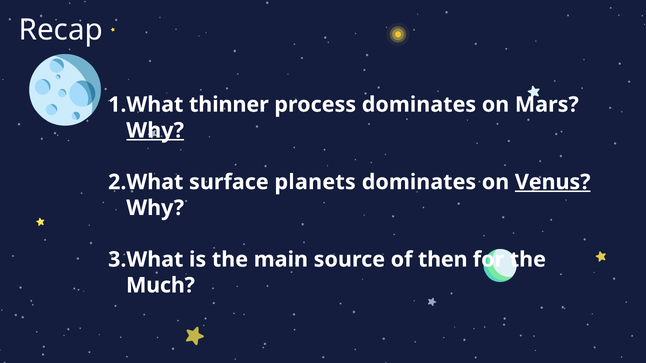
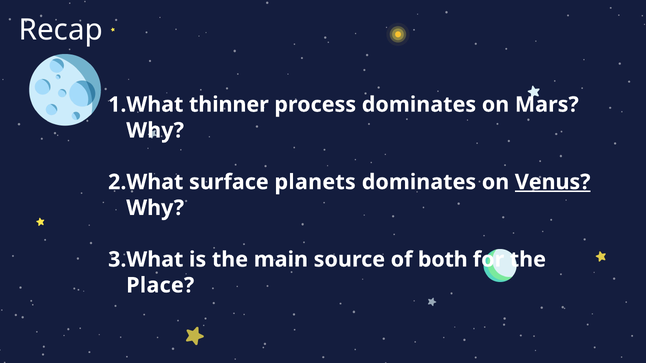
Why underline: present -> none (155, 131)
then: then -> both (443, 260)
Much: Much -> Place (160, 286)
